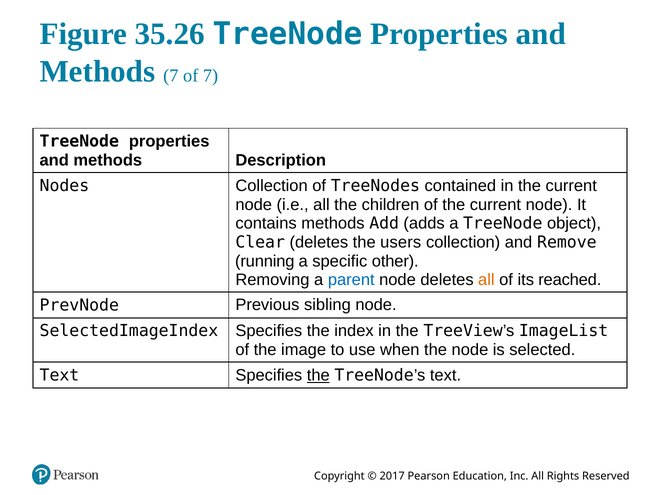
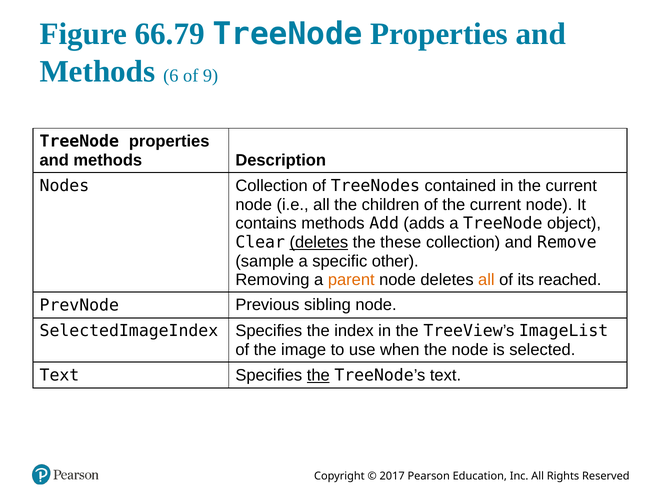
35.26: 35.26 -> 66.79 (170, 34)
Methods 7: 7 -> 6 (171, 76)
of 7: 7 -> 9 (211, 76)
deletes underline: none -> present (319, 242)
users: users -> these (401, 242)
running: running -> sample (265, 261)
parent colour: blue -> orange (351, 280)
